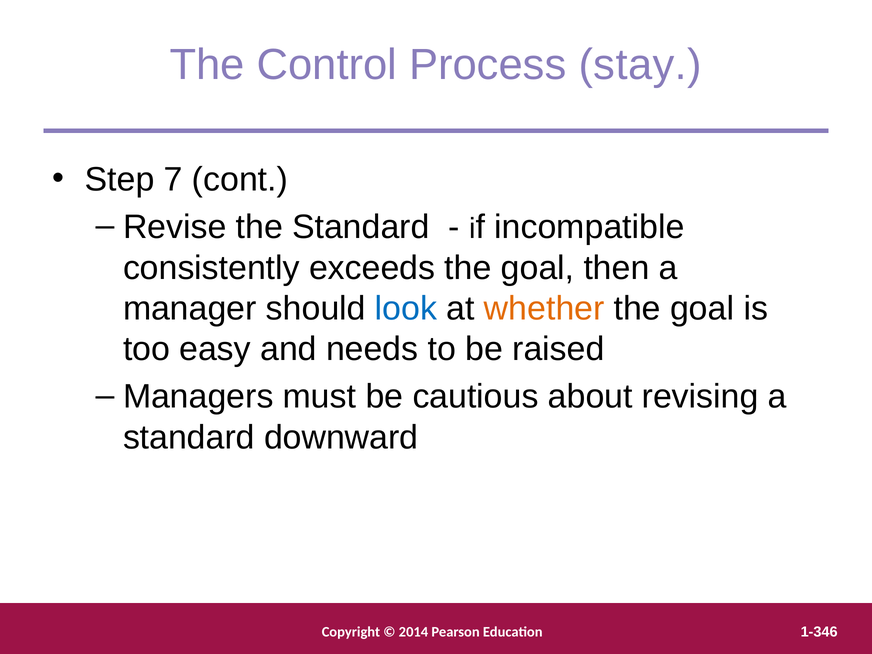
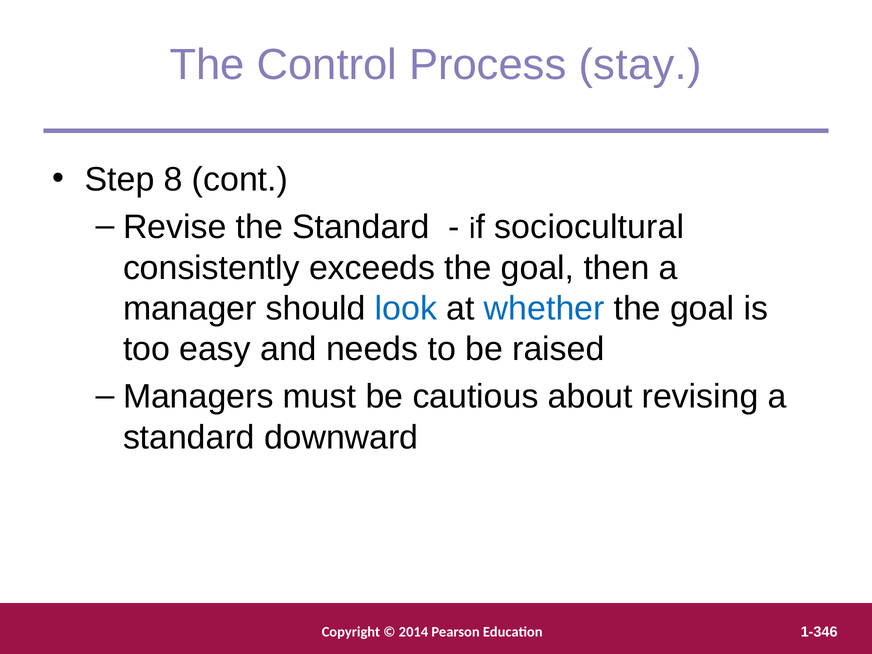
7: 7 -> 8 (173, 180)
incompatible: incompatible -> sociocultural (589, 227)
whether colour: orange -> blue (544, 309)
